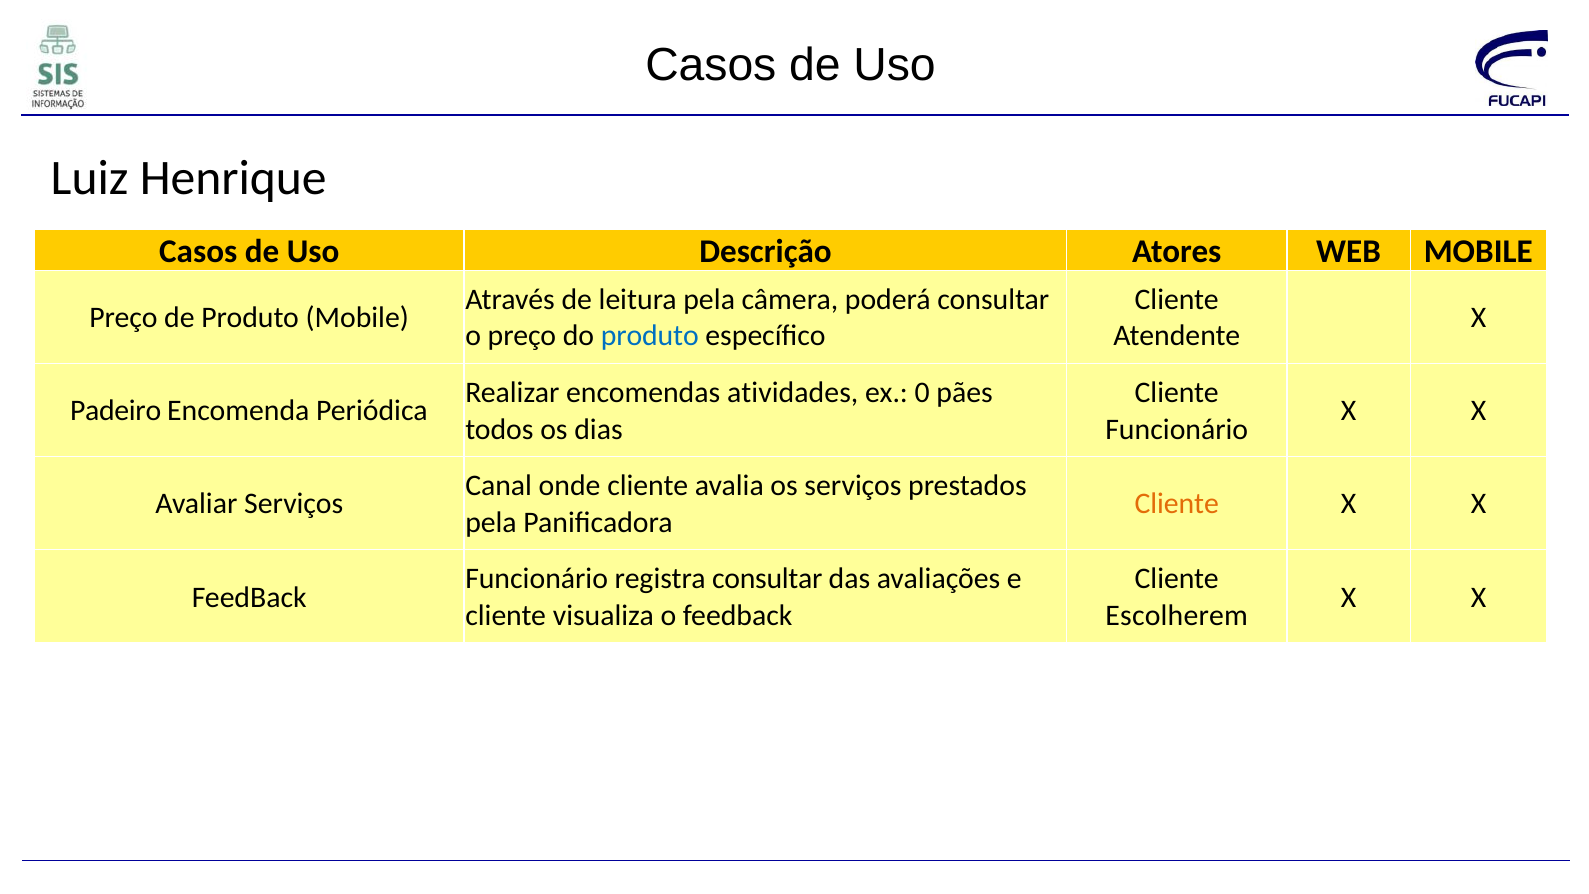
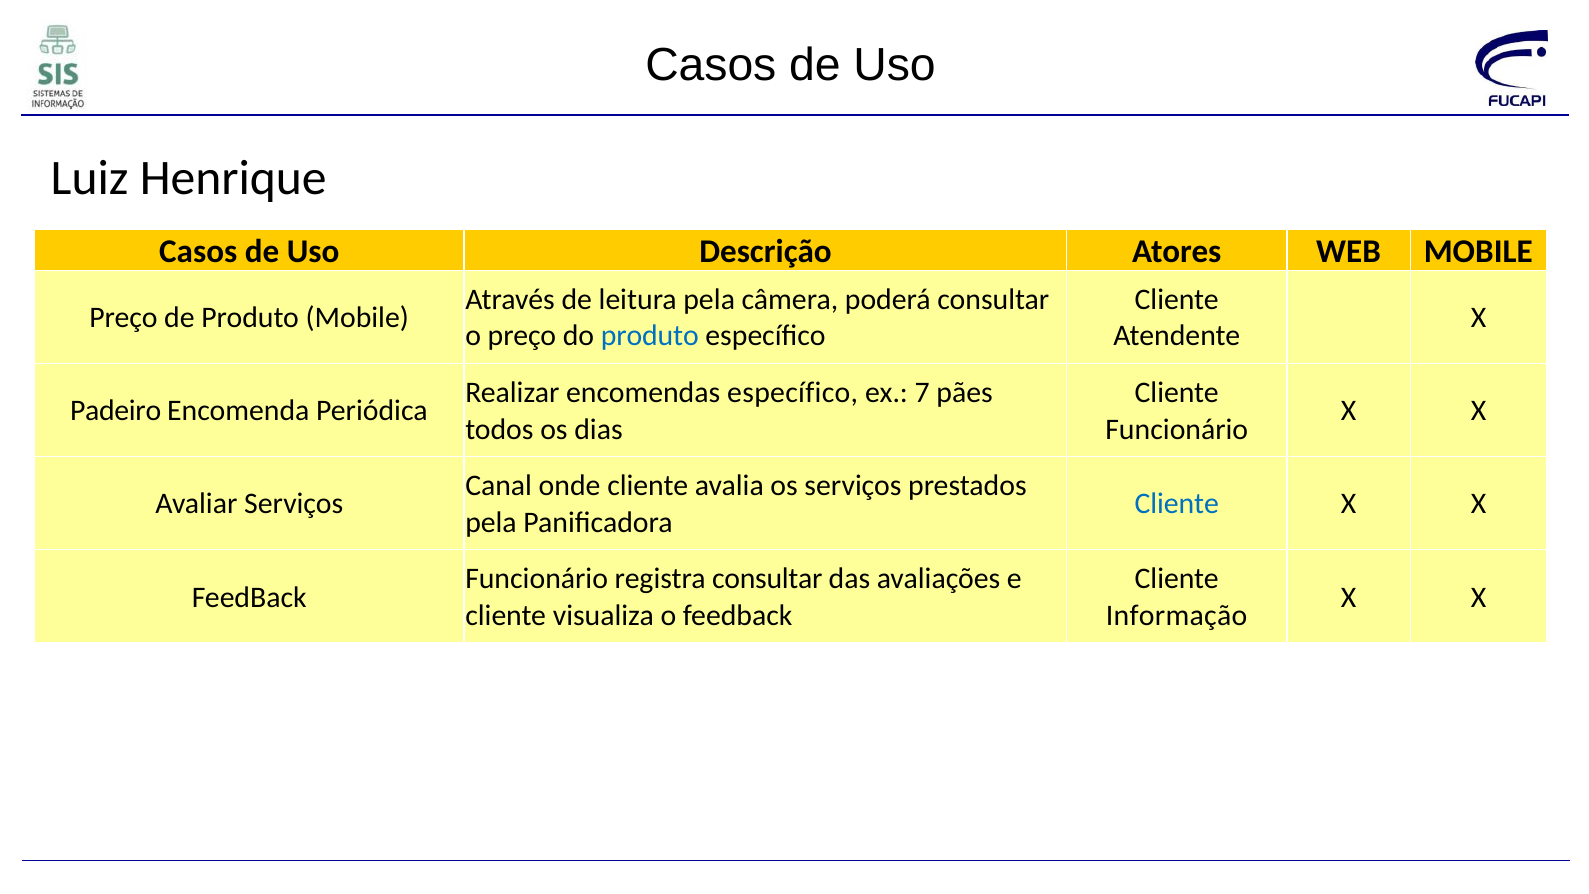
encomendas atividades: atividades -> específico (793, 393)
0: 0 -> 7 (922, 393)
Cliente colour: orange -> blue (1177, 504)
Escolherem: Escolherem -> Informação (1177, 615)
